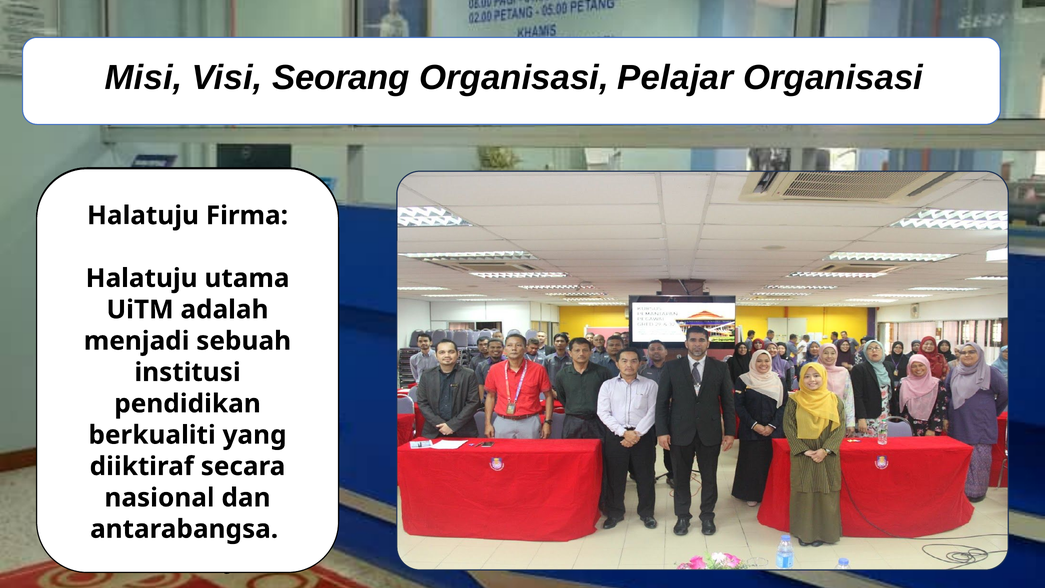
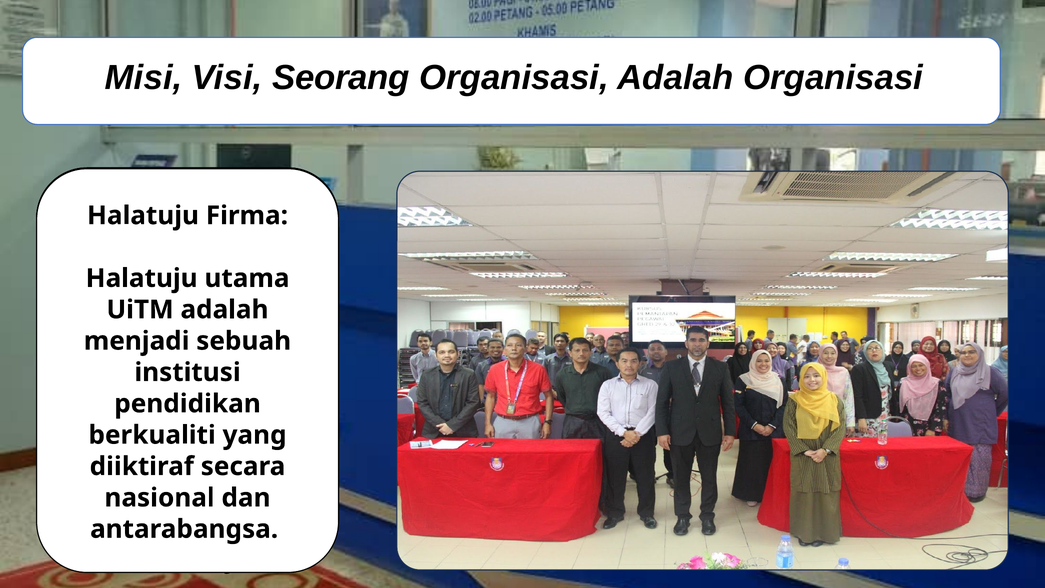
Organisasi Pelajar: Pelajar -> Adalah (675, 78)
